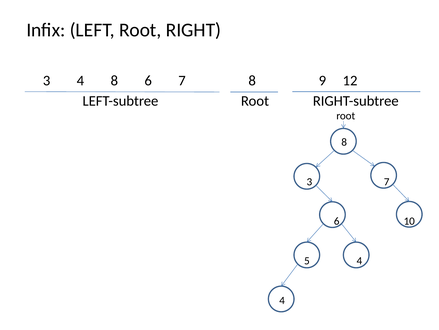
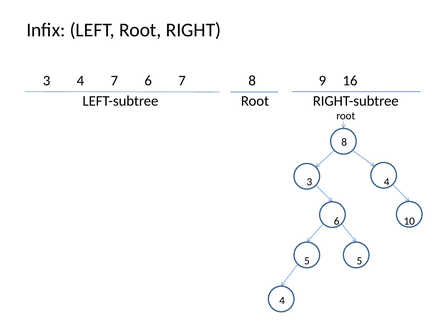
4 8: 8 -> 7 (114, 80)
12: 12 -> 16 (350, 80)
7: 7 -> 4 (387, 181)
5 4: 4 -> 5 (359, 260)
